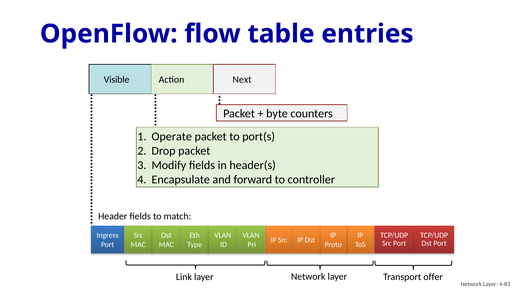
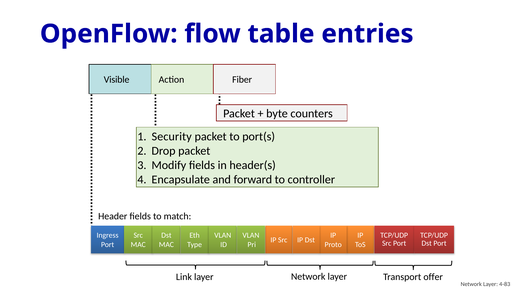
Next: Next -> Fiber (242, 80)
Operate: Operate -> Security (172, 137)
